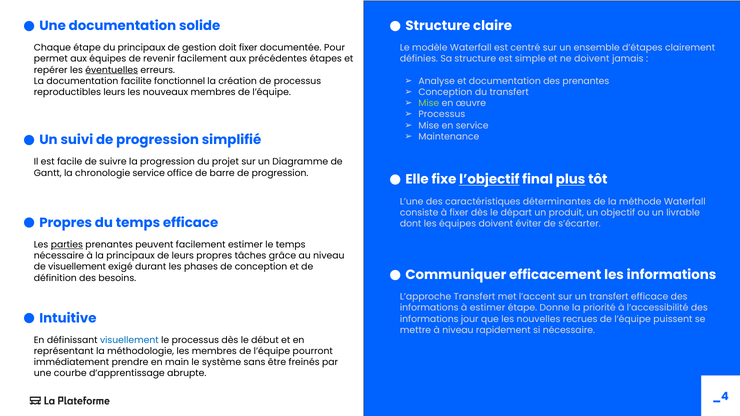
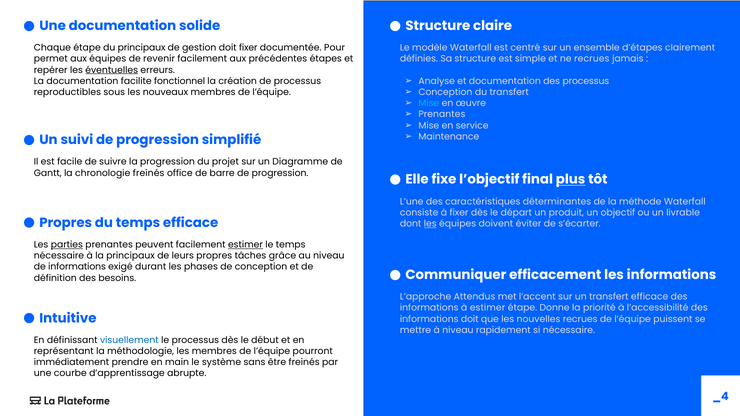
ne doivent: doivent -> recrues (592, 59)
des prenantes: prenantes -> processus (586, 81)
reproductibles leurs: leurs -> sous (114, 92)
Mise colour: light green -> light blue (429, 103)
Processus: Processus -> Prenantes (442, 114)
chronologie service: service -> freinés (149, 173)
l’objectif underline: present -> none (489, 180)
les underline: none -> present (430, 224)
estimer underline: none -> present (245, 245)
de visuellement: visuellement -> informations (77, 267)
L’approche Transfert: Transfert -> Attendus (475, 297)
informations jour: jour -> doit (470, 319)
